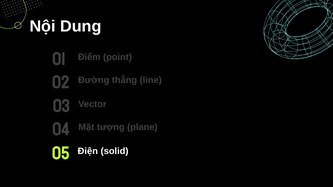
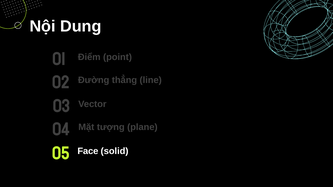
Điện: Điện -> Face (88, 151)
